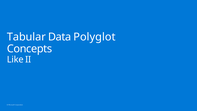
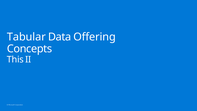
Polyglot: Polyglot -> Offering (95, 37)
Like: Like -> This (15, 59)
